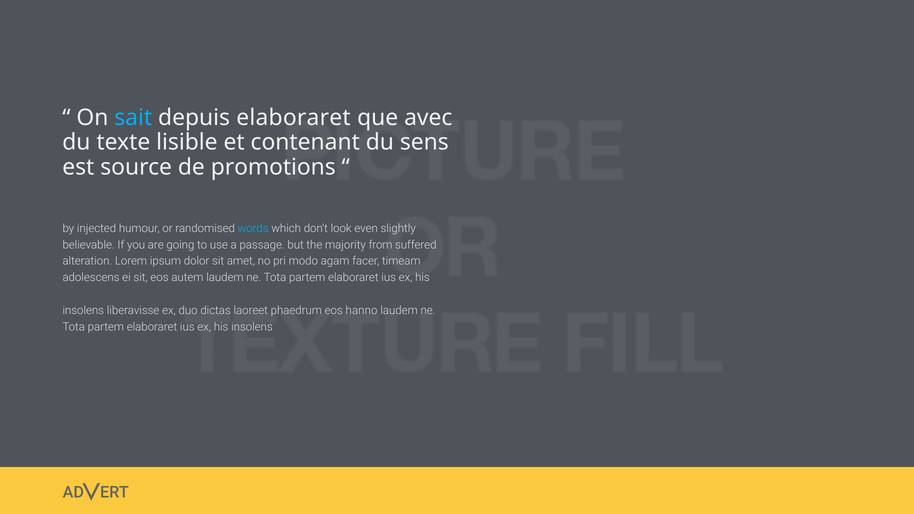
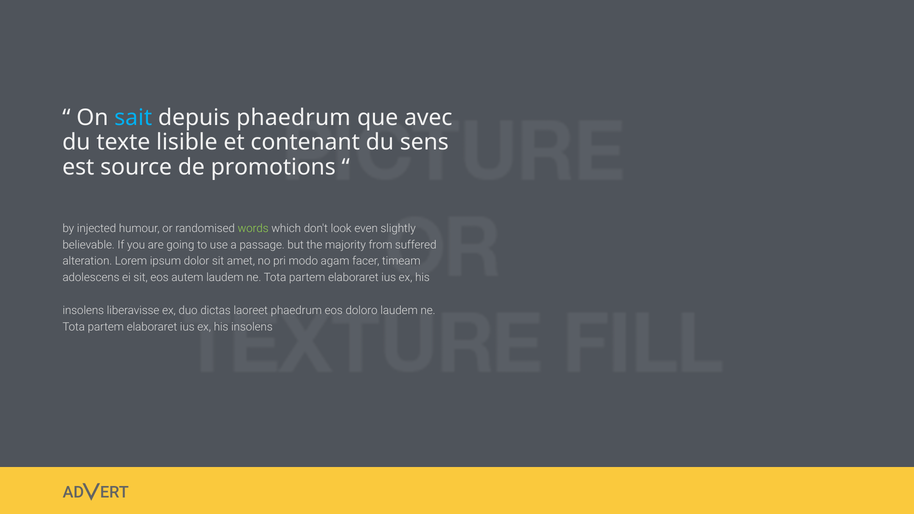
depuis elaboraret: elaboraret -> phaedrum (294, 118)
words colour: light blue -> light green (253, 228)
hanno: hanno -> doloro (362, 311)
